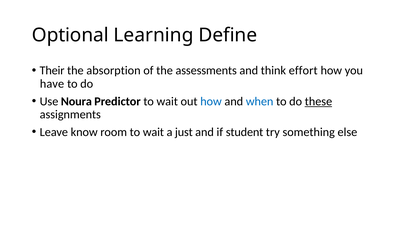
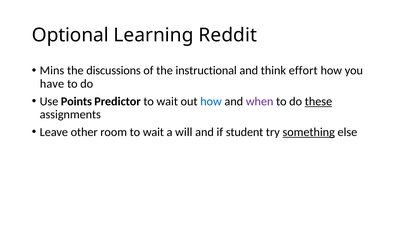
Define: Define -> Reddit (228, 35)
Their: Their -> Mins (52, 71)
absorption: absorption -> discussions (114, 71)
assessments: assessments -> instructional (206, 71)
Noura: Noura -> Points (76, 101)
when colour: blue -> purple (260, 101)
know: know -> other (84, 132)
just: just -> will (184, 132)
something underline: none -> present (309, 132)
